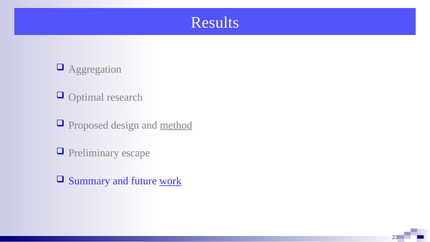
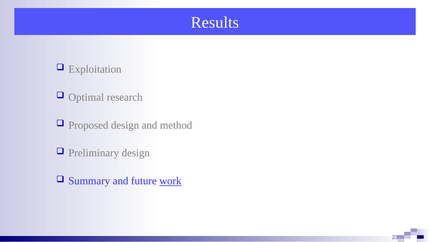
Aggregation: Aggregation -> Exploitation (95, 69)
method underline: present -> none (176, 125)
Preliminary escape: escape -> design (136, 153)
